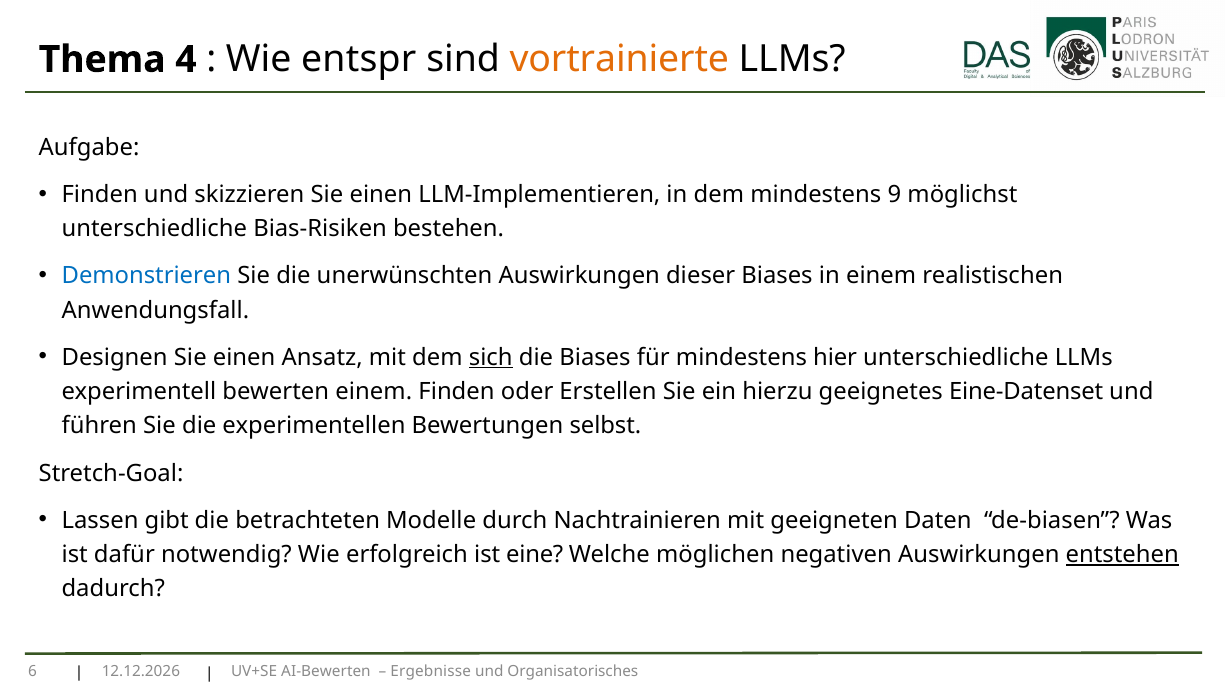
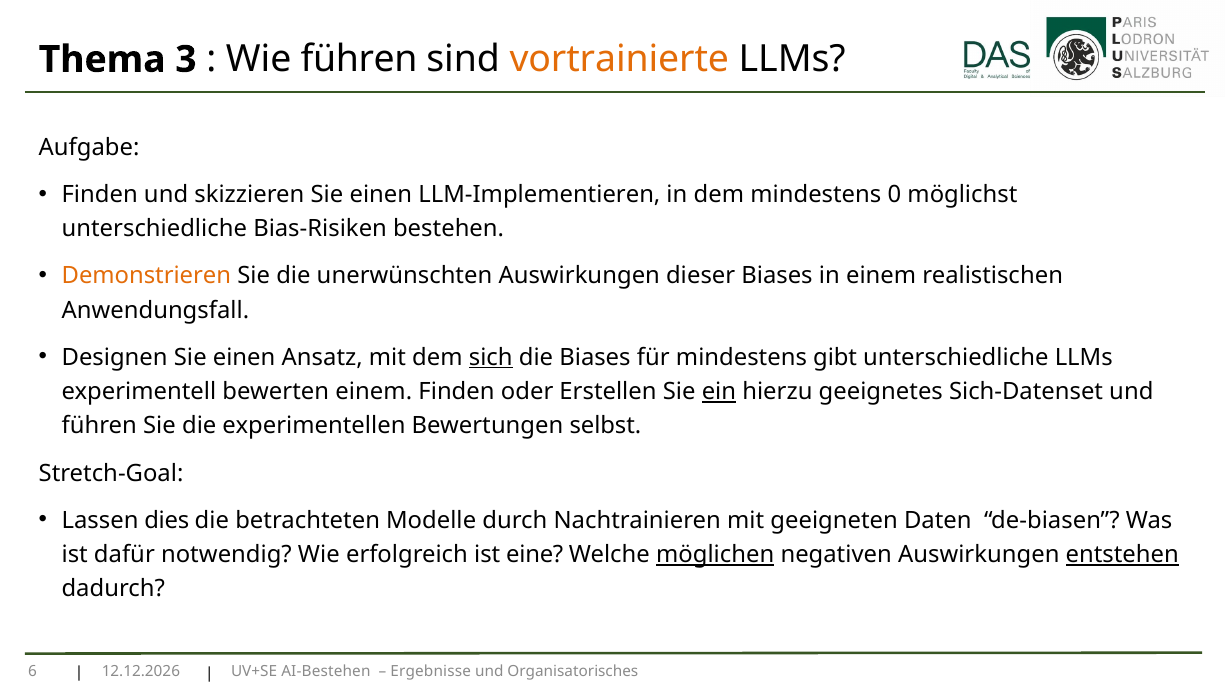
4: 4 -> 3 (186, 60)
Wie entspr: entspr -> führen (359, 60)
9: 9 -> 0 (894, 195)
Demonstrieren colour: blue -> orange (146, 276)
hier: hier -> gibt (835, 357)
ein underline: none -> present (719, 392)
Eine-Datenset: Eine-Datenset -> Sich-Datenset (1026, 392)
gibt: gibt -> dies (167, 520)
möglichen underline: none -> present (715, 555)
AI-Bewerten: AI-Bewerten -> AI-Bestehen (326, 672)
